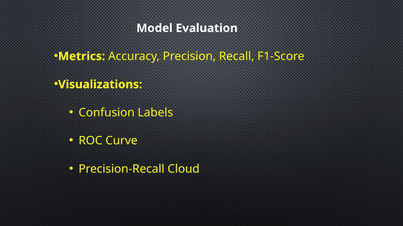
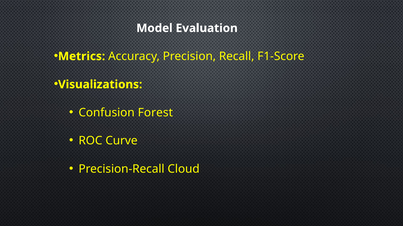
Labels: Labels -> Forest (155, 113)
